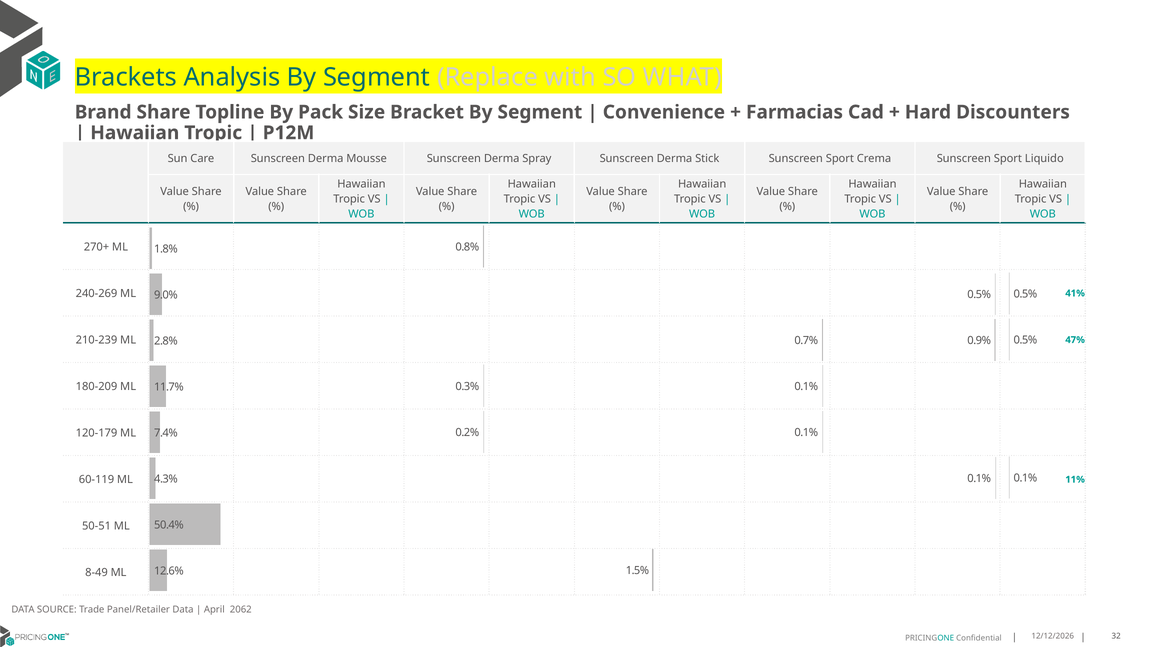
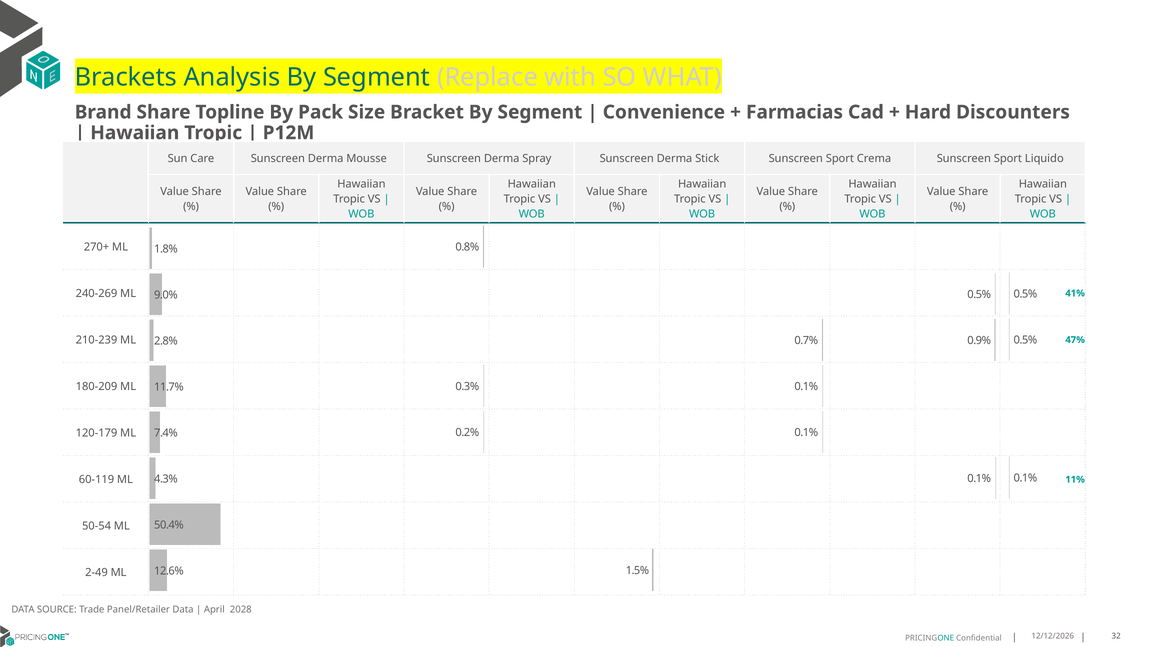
50-51: 50-51 -> 50-54 (97, 526)
8-49: 8-49 -> 2-49 (97, 572)
2062: 2062 -> 2028 (241, 609)
